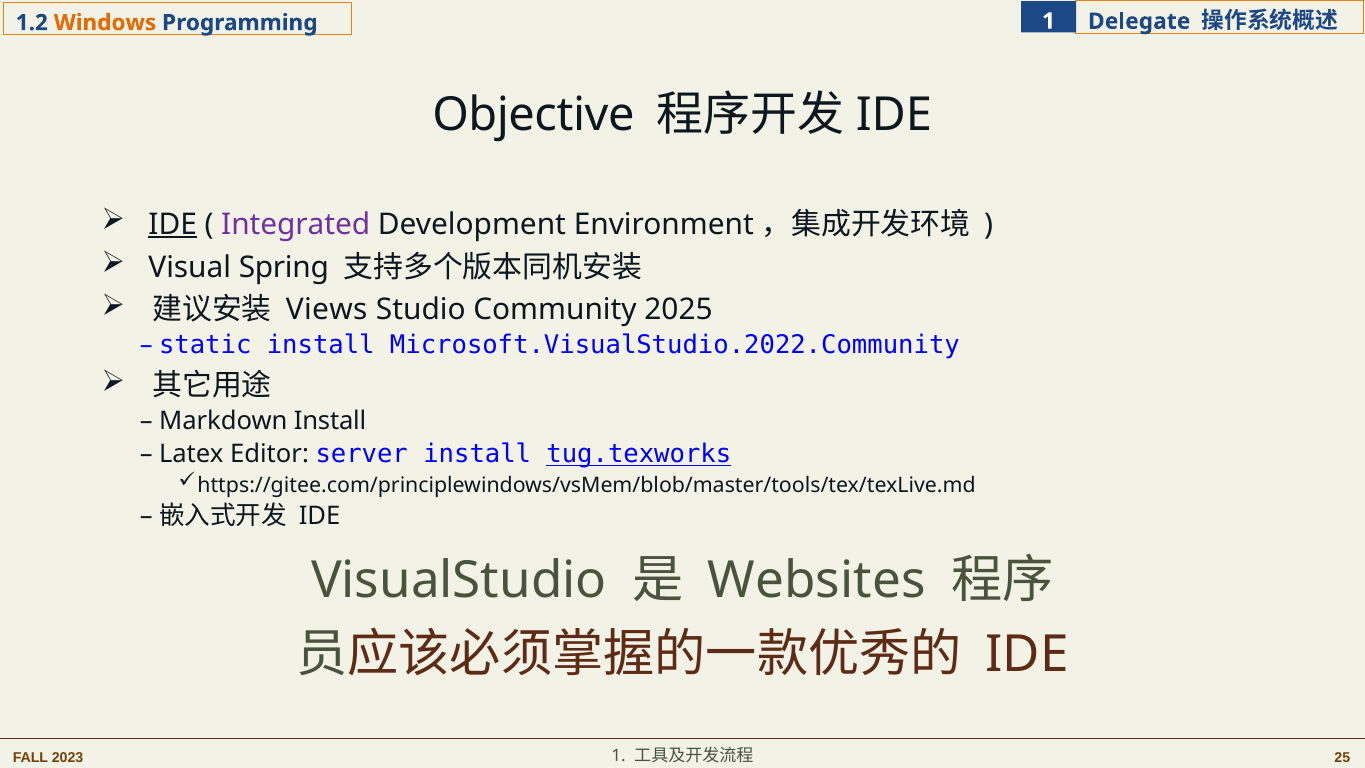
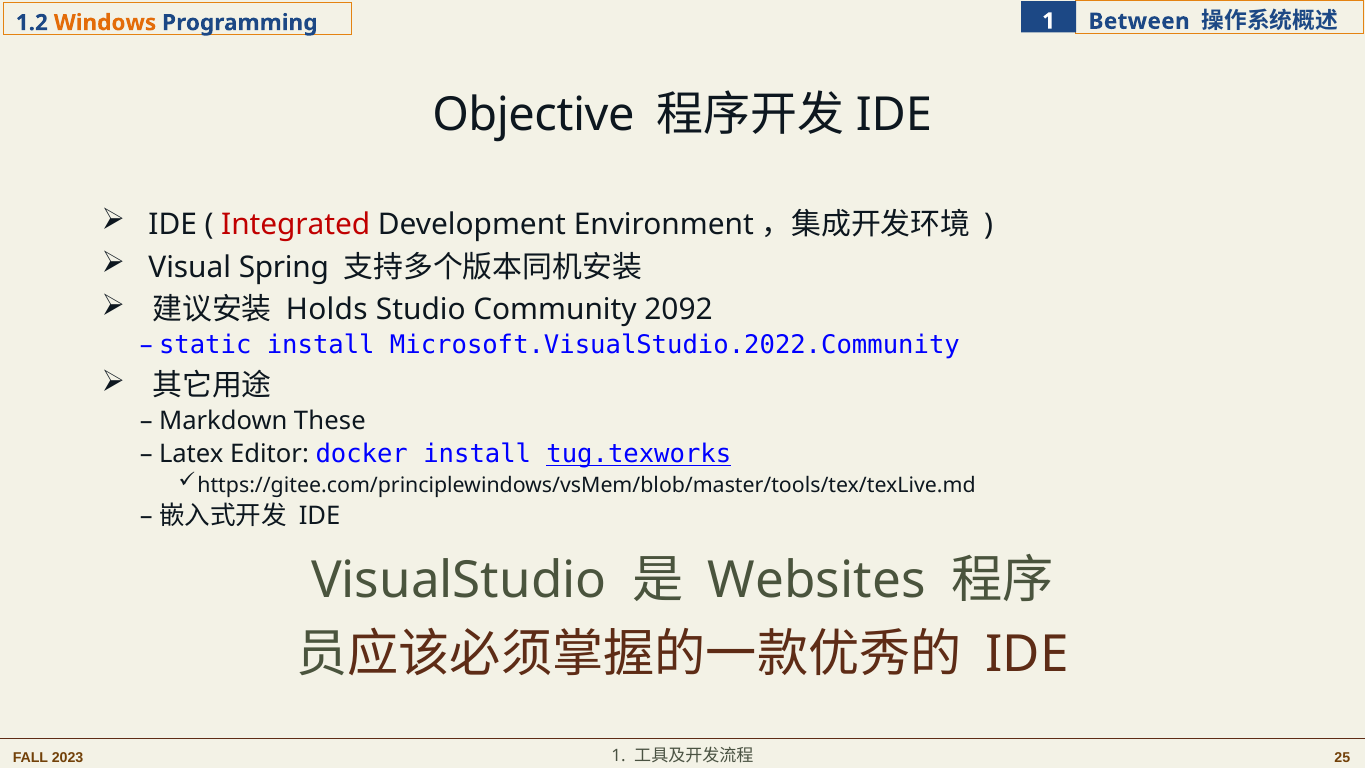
Delegate: Delegate -> Between (1139, 21)
IDE underline: present -> none (173, 224)
Integrated colour: purple -> red (296, 224)
Views: Views -> Holds (327, 310)
2025: 2025 -> 2092 (679, 310)
Markdown Install: Install -> These (330, 421)
server: server -> docker (362, 454)
